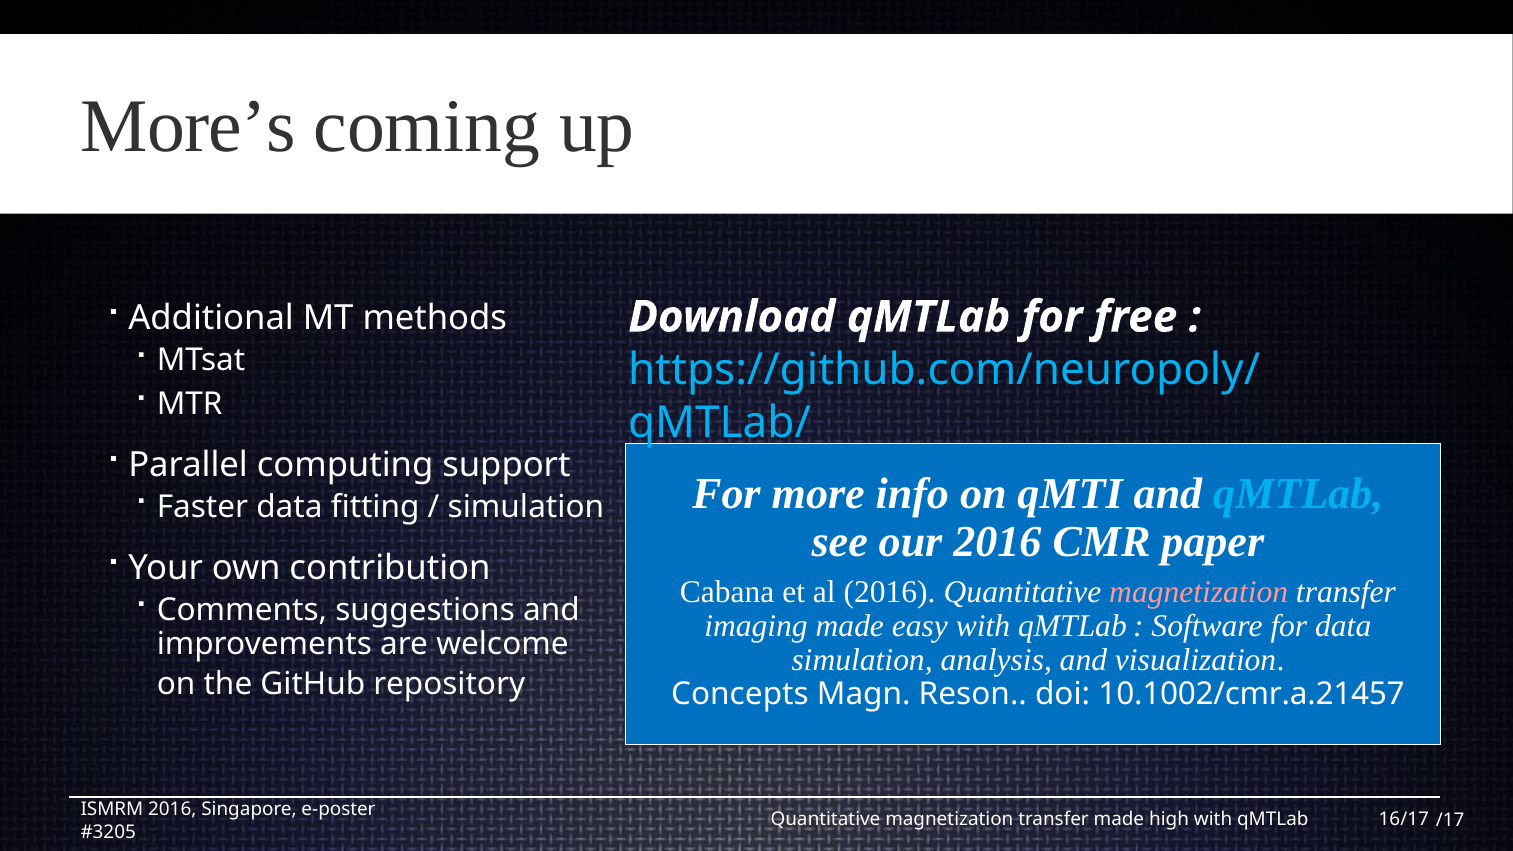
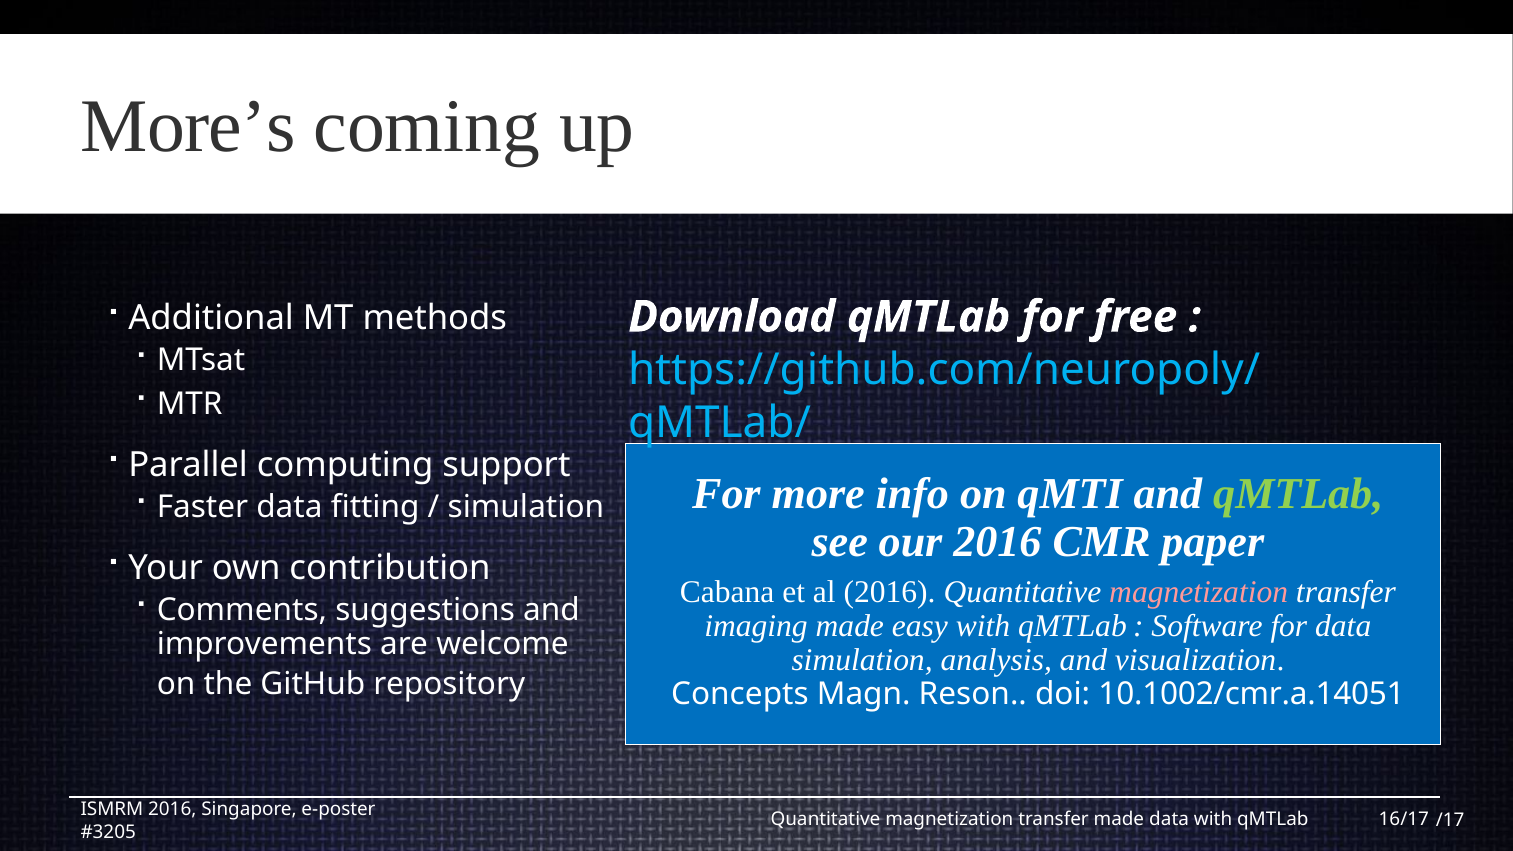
qMTLab colour: light blue -> light green (1298, 494)
10.1002/cmr.a.21457: 10.1002/cmr.a.21457 -> 10.1002/cmr.a.14051 (1252, 694)
made high: high -> data (1169, 819)
